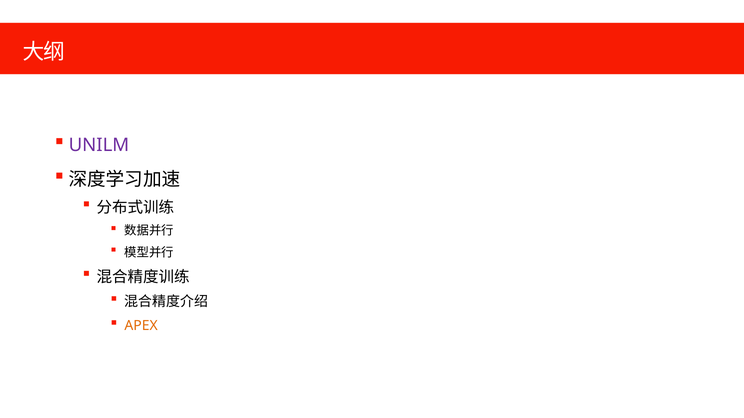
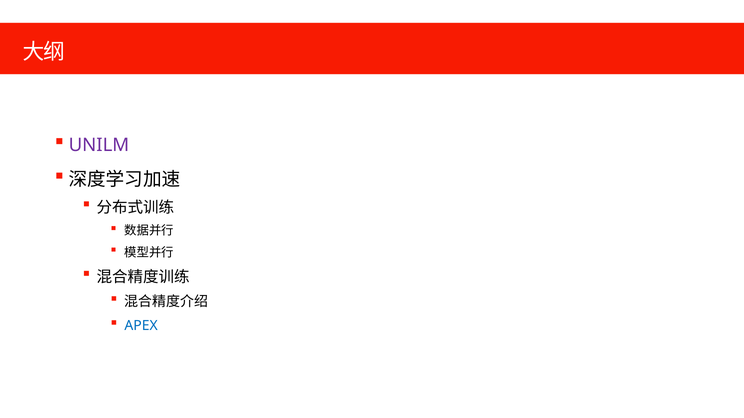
APEX colour: orange -> blue (141, 326)
